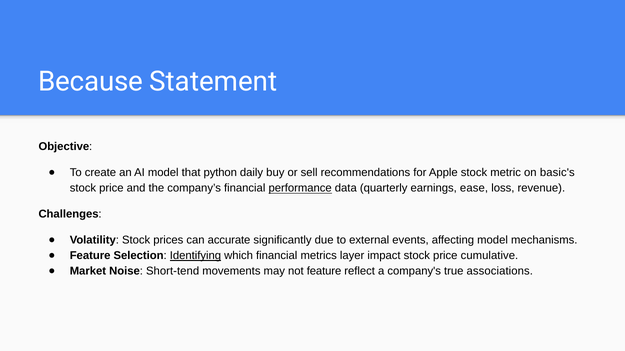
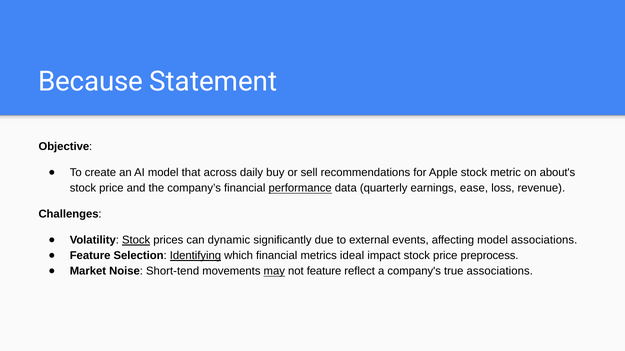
python: python -> across (220, 173)
basic's: basic's -> about's (557, 173)
Stock underline: none -> present (136, 241)
accurate: accurate -> dynamic (229, 241)
model mechanisms: mechanisms -> associations (544, 241)
layer: layer -> ideal (352, 256)
cumulative: cumulative -> preprocess (490, 256)
may underline: none -> present (274, 272)
